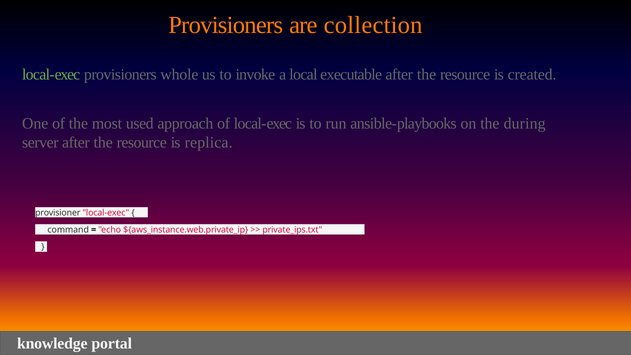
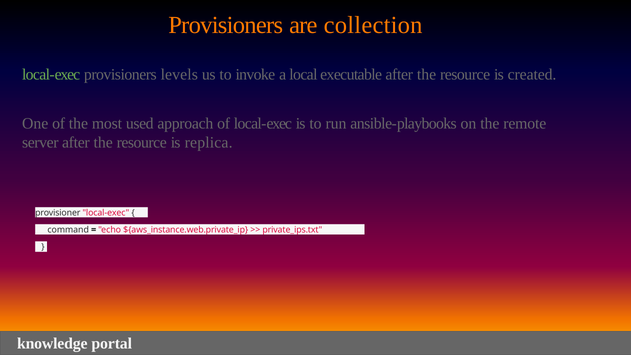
whole: whole -> levels (179, 75)
during: during -> remote (525, 124)
